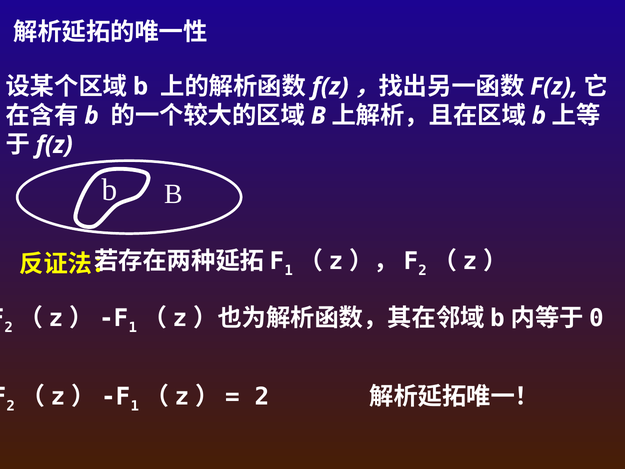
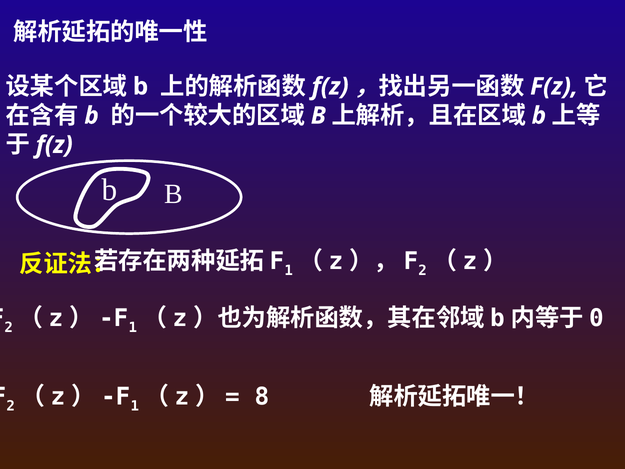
2: 2 -> 8 (262, 397)
